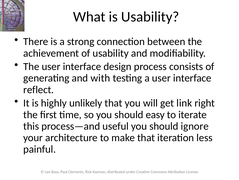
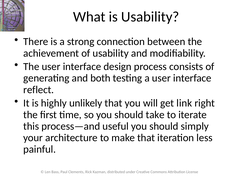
with: with -> both (100, 78)
easy: easy -> take (155, 114)
ignore: ignore -> simply (195, 126)
